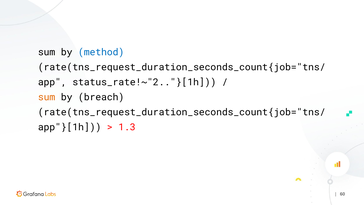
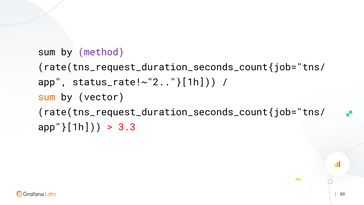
method colour: blue -> purple (101, 52)
breach: breach -> vector (101, 97)
1.3: 1.3 -> 3.3 (127, 127)
